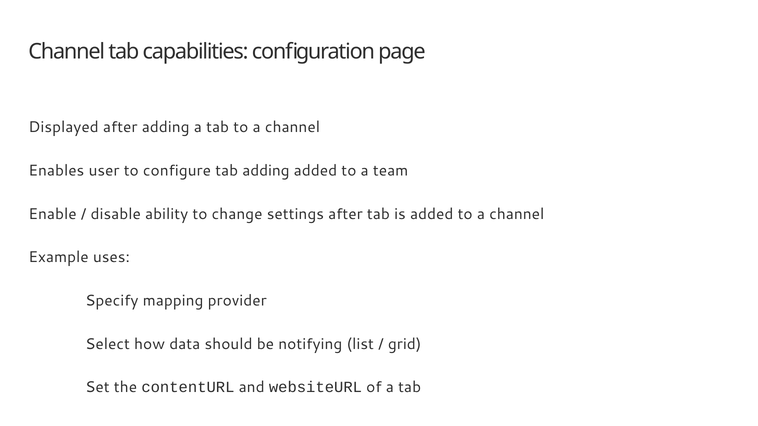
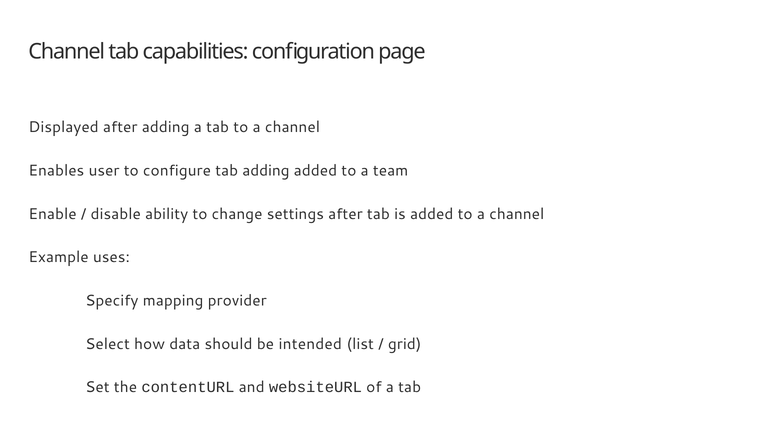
notifying: notifying -> intended (310, 344)
